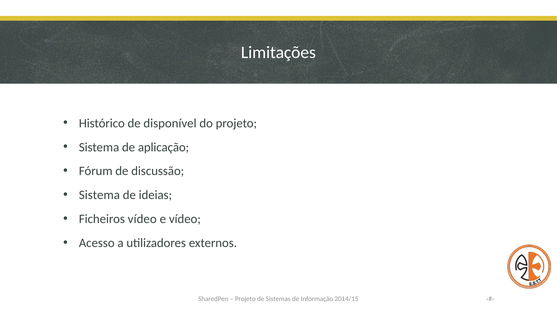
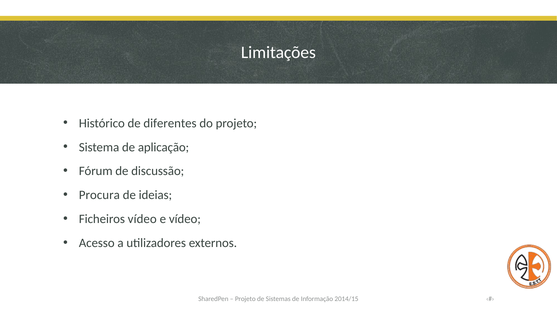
disponível: disponível -> diferentes (170, 123)
Sistema: Sistema -> Procura (99, 195)
